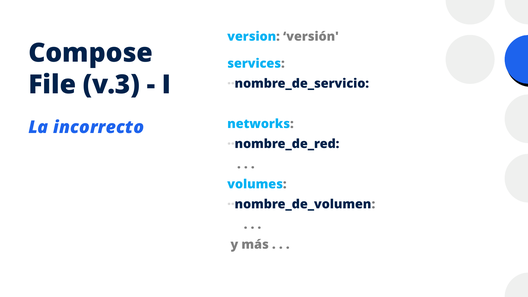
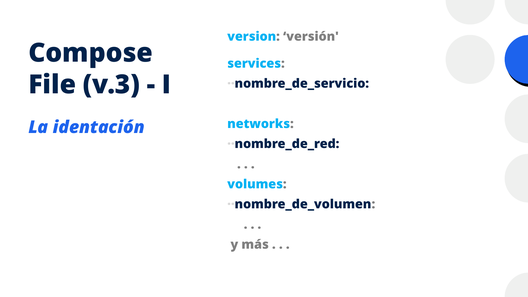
incorrecto: incorrecto -> identación (99, 127)
